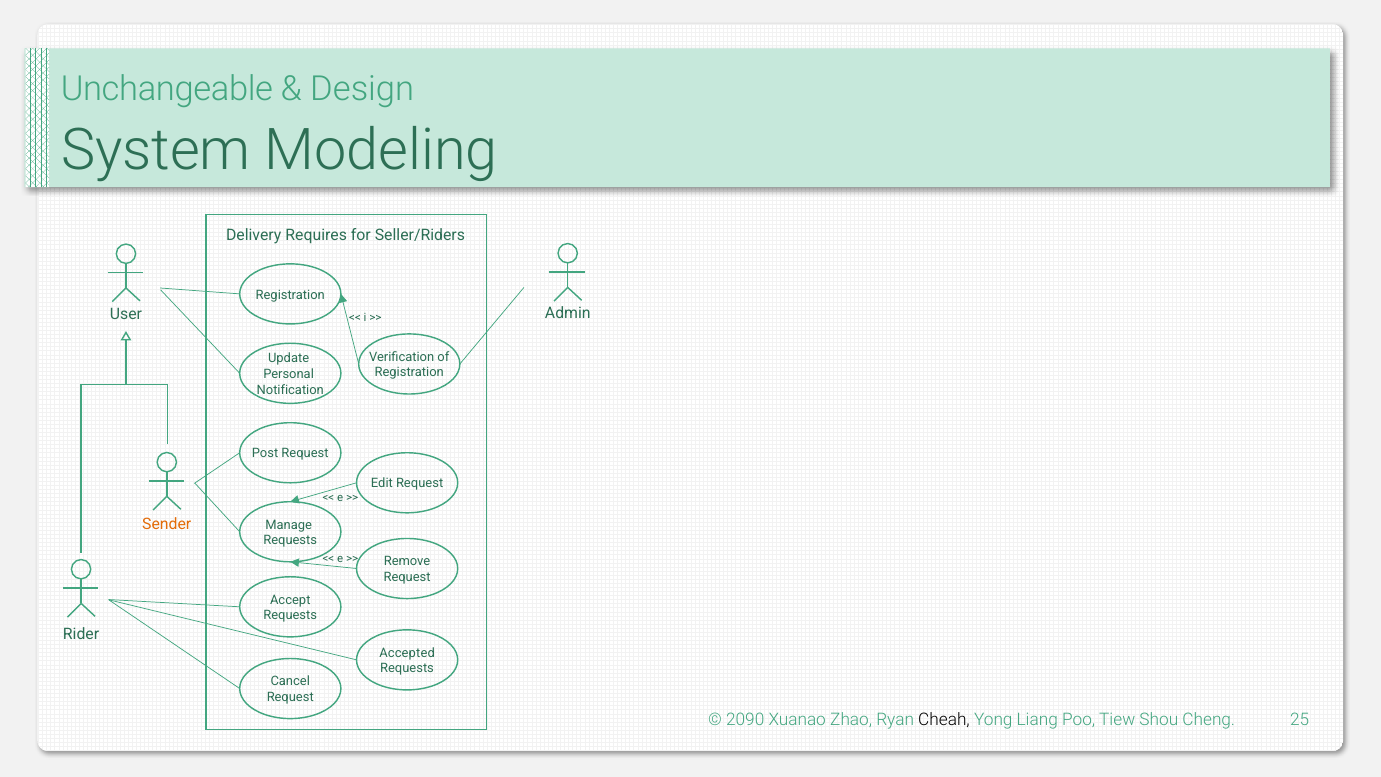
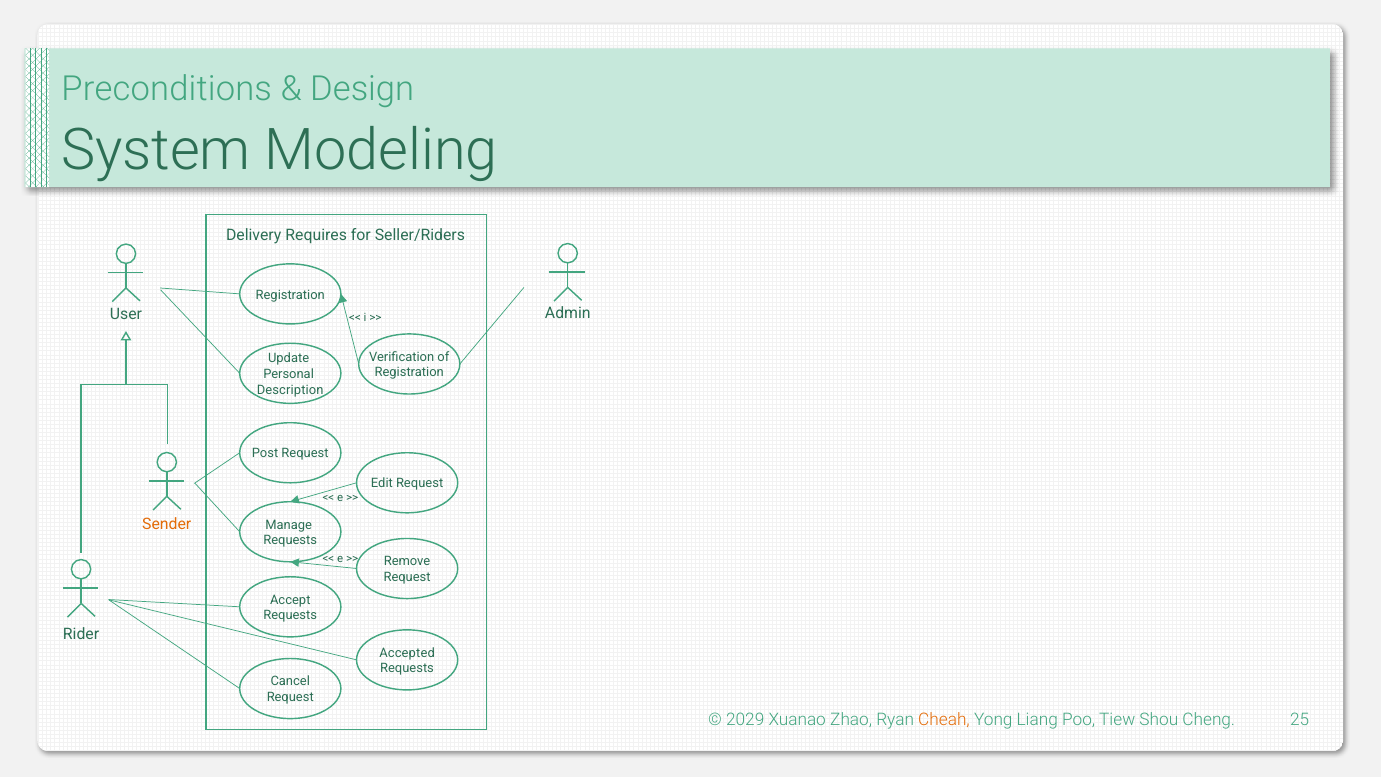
Unchangeable: Unchangeable -> Preconditions (167, 89)
Notification: Notification -> Description (290, 390)
2090: 2090 -> 2029 (745, 719)
Cheah colour: black -> orange (944, 719)
